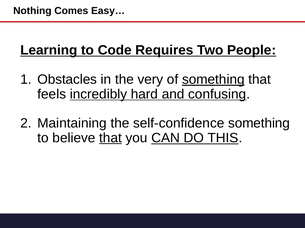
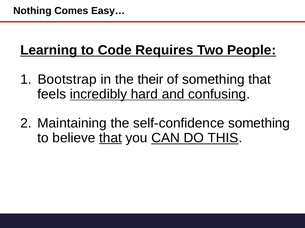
Obstacles: Obstacles -> Bootstrap (67, 80)
very: very -> their (150, 80)
something underline: present -> none (213, 80)
